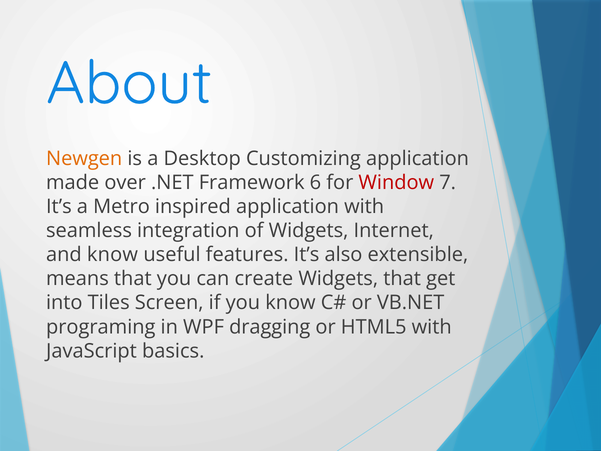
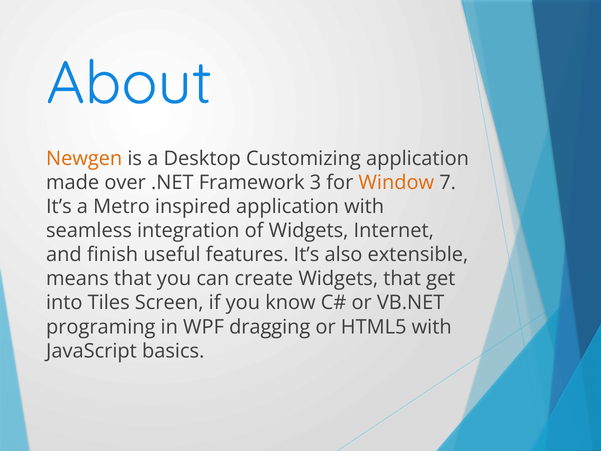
6: 6 -> 3 (315, 182)
Window colour: red -> orange (396, 182)
and know: know -> finish (113, 255)
